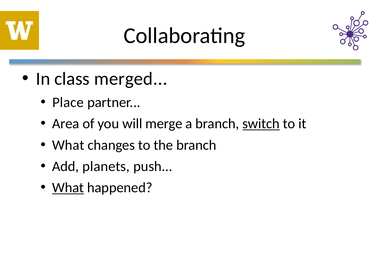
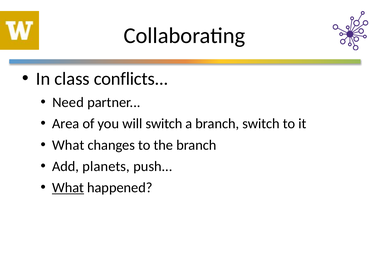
merged: merged -> conflicts (131, 79)
Place: Place -> Need (68, 102)
will merge: merge -> switch (164, 124)
switch underline: present -> none (261, 124)
